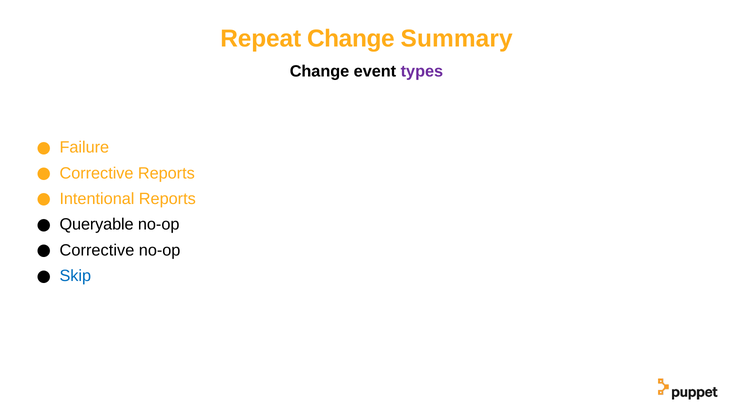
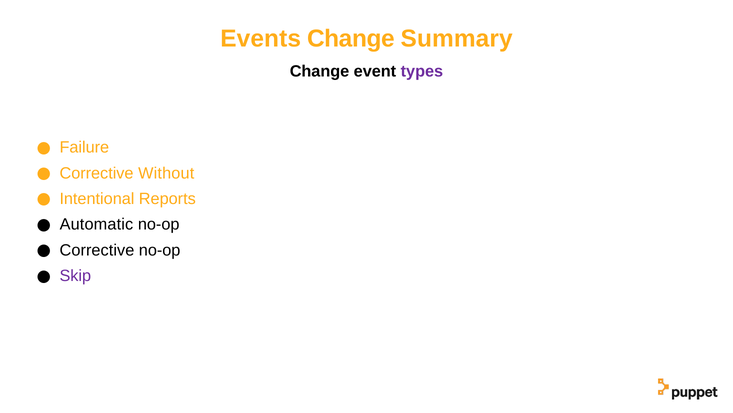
Repeat: Repeat -> Events (261, 39)
Corrective Reports: Reports -> Without (166, 173)
Queryable: Queryable -> Automatic (96, 224)
Skip colour: blue -> purple (75, 275)
